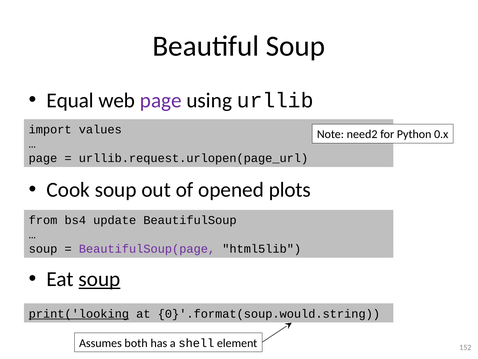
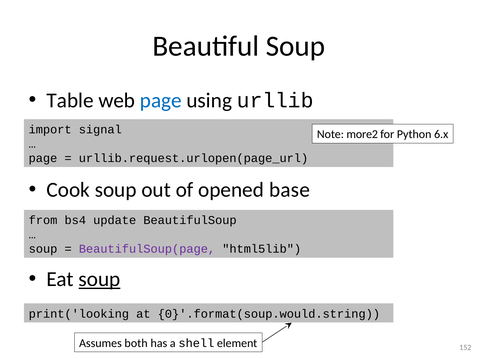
Equal: Equal -> Table (70, 100)
page colour: purple -> blue (161, 100)
values: values -> signal (100, 129)
need2: need2 -> more2 (362, 134)
0.x: 0.x -> 6.x (441, 134)
plots: plots -> base (290, 190)
print('looking underline: present -> none (79, 313)
